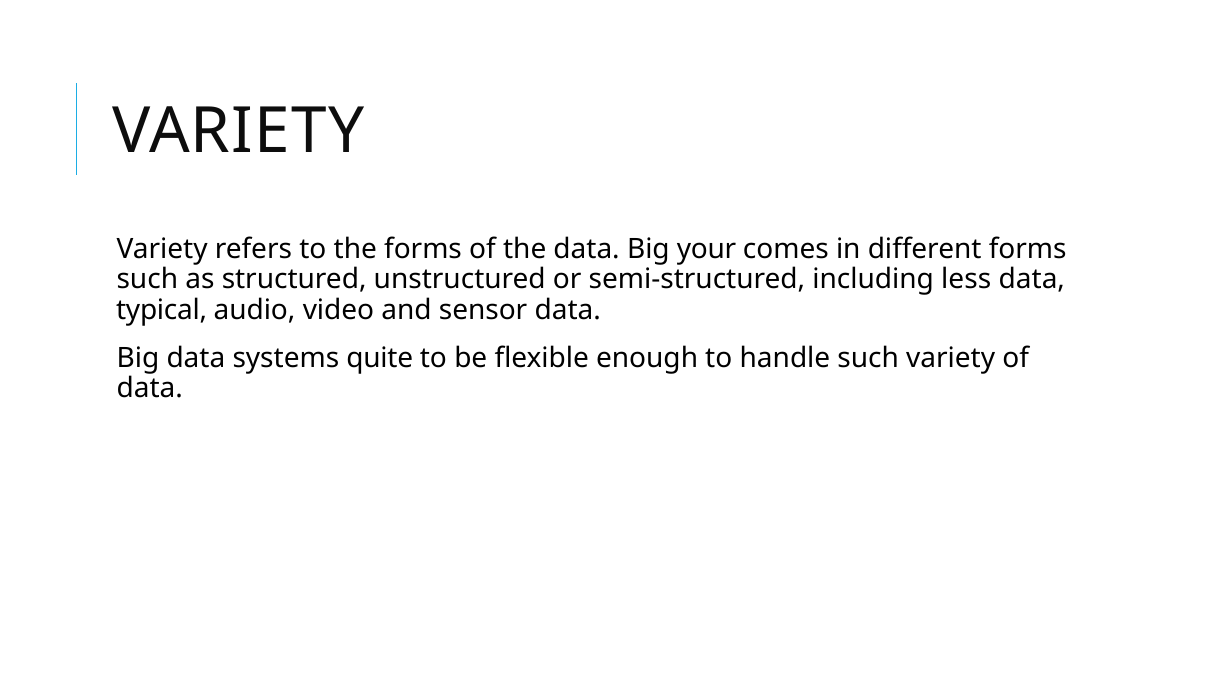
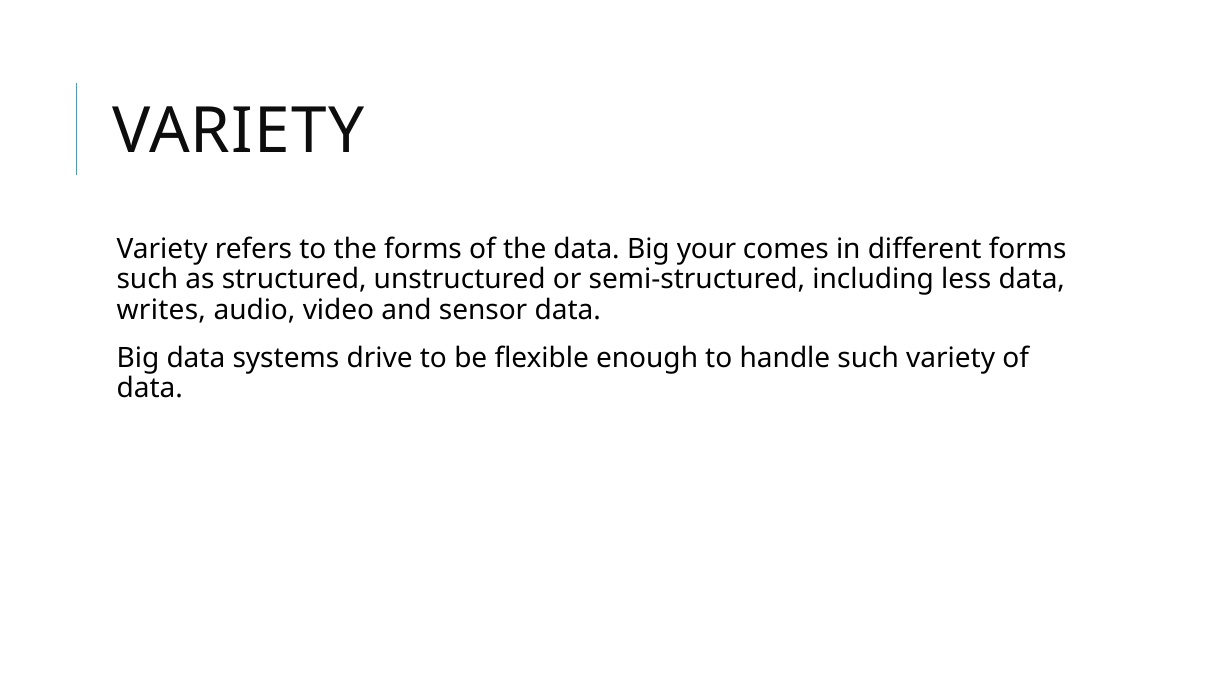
typical: typical -> writes (161, 310)
quite: quite -> drive (380, 358)
